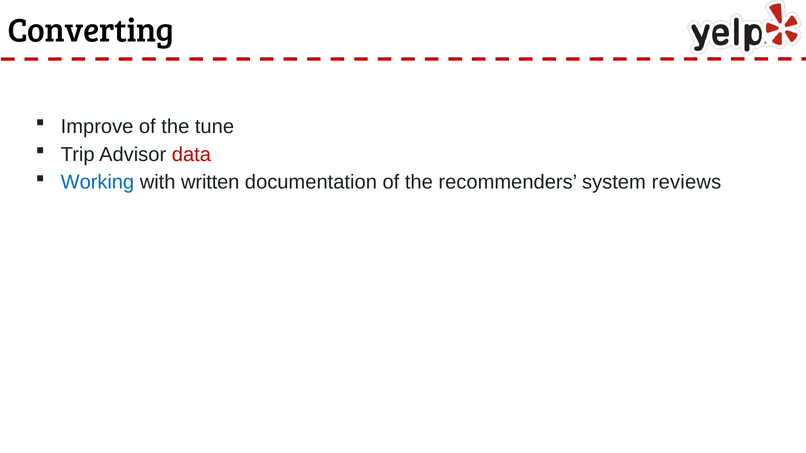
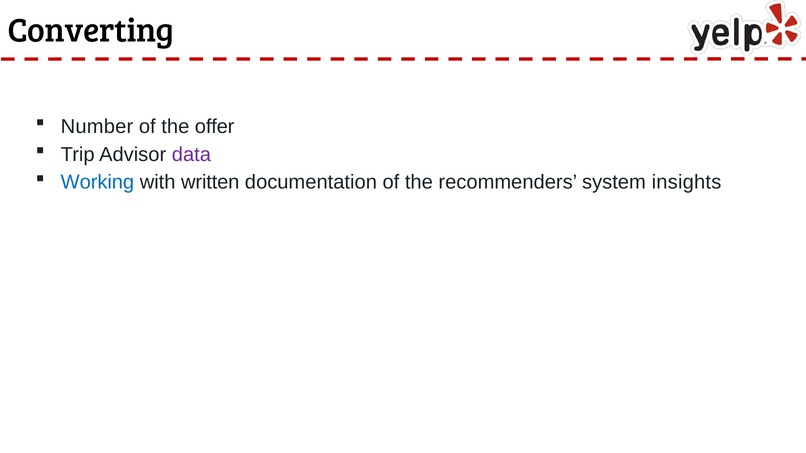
Improve: Improve -> Number (97, 127)
tune: tune -> offer (215, 127)
data colour: red -> purple (191, 155)
reviews: reviews -> insights (686, 182)
